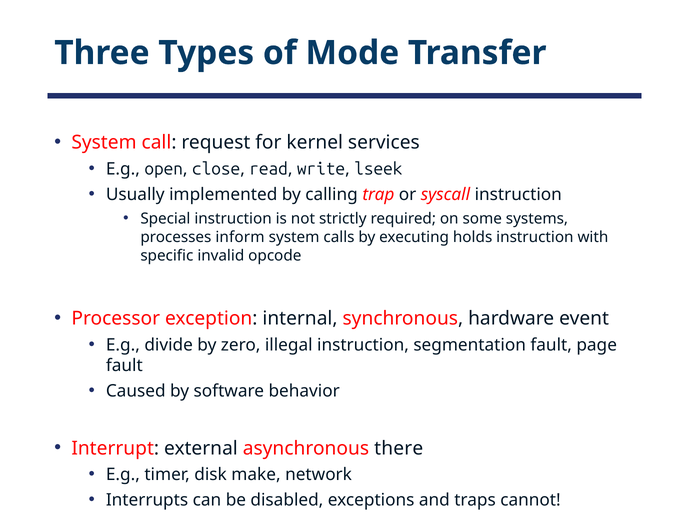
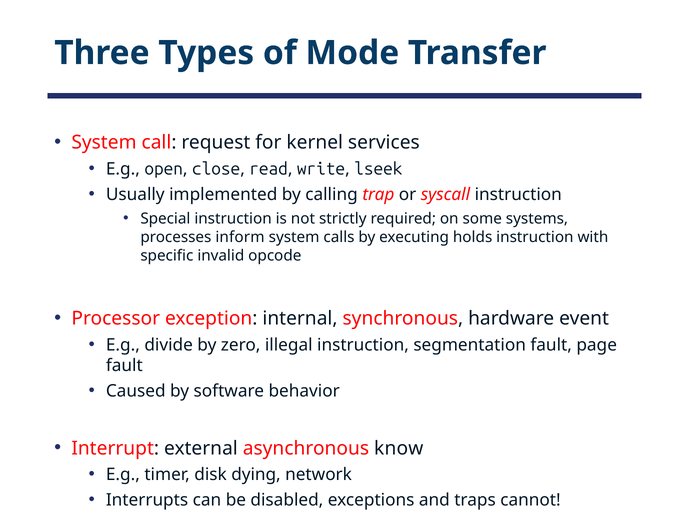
there: there -> know (399, 448)
make: make -> dying (256, 474)
